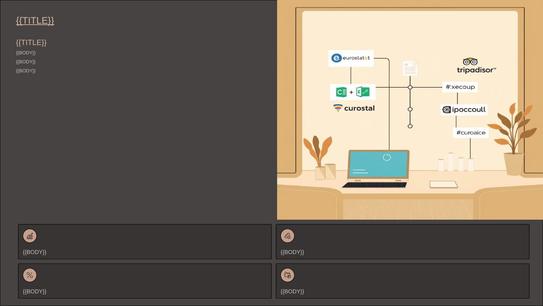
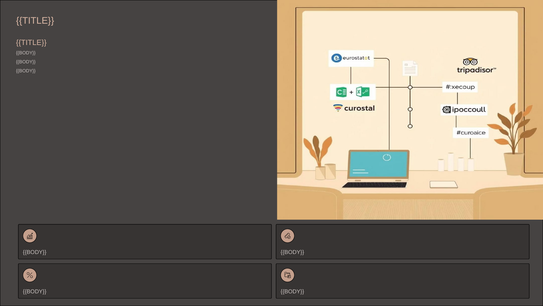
TITLE underline: present -> none (35, 21)
